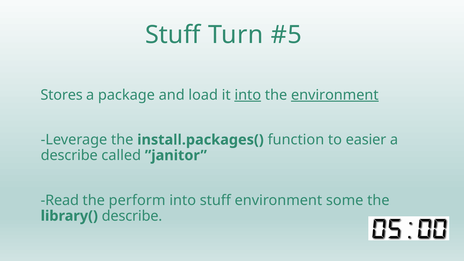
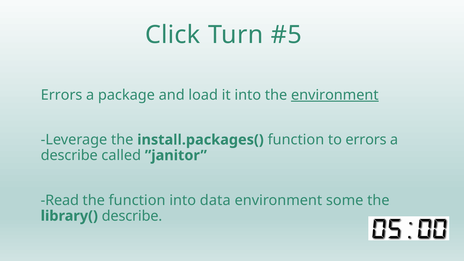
Stuff: Stuff -> Click (173, 35)
Stores: Stores -> Errors (62, 95)
into underline: present -> none (248, 95)
to easier: easier -> errors (366, 140)
the perform: perform -> function (137, 200)
into stuff: stuff -> data (215, 200)
